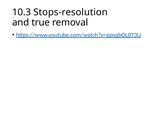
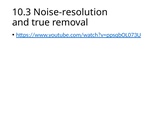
Stops-resolution: Stops-resolution -> Noise-resolution (71, 12)
